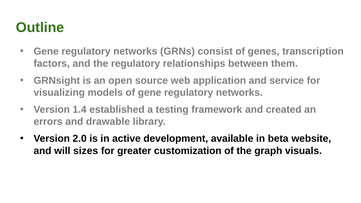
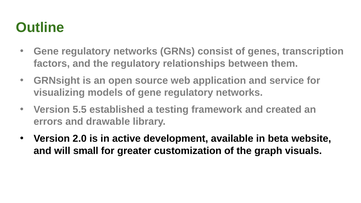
1.4: 1.4 -> 5.5 (80, 110)
sizes: sizes -> small (86, 151)
